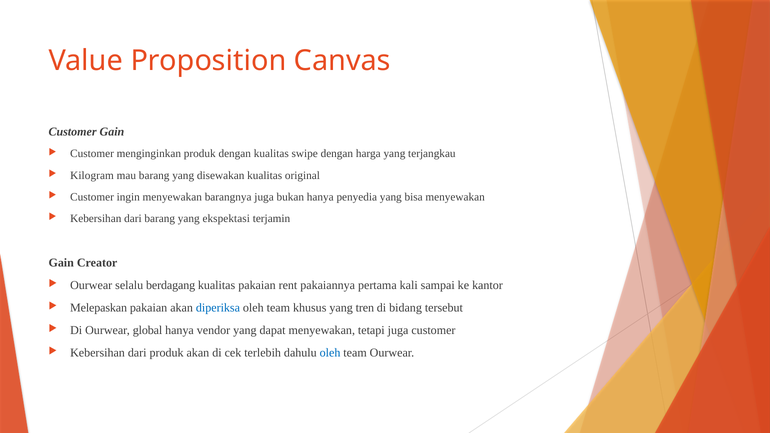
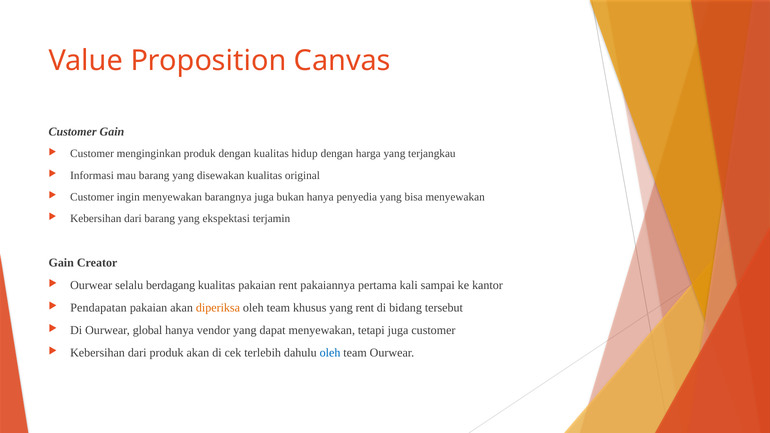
swipe: swipe -> hidup (305, 154)
Kilogram: Kilogram -> Informasi (92, 175)
Melepaskan: Melepaskan -> Pendapatan (98, 308)
diperiksa colour: blue -> orange (218, 308)
yang tren: tren -> rent (365, 308)
